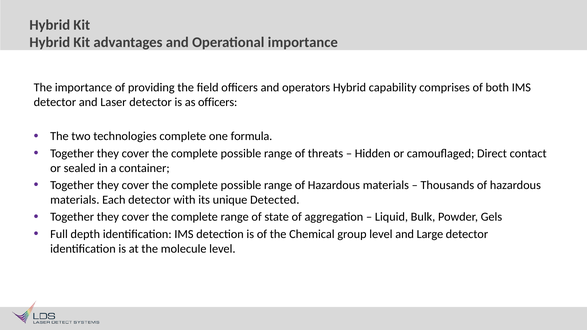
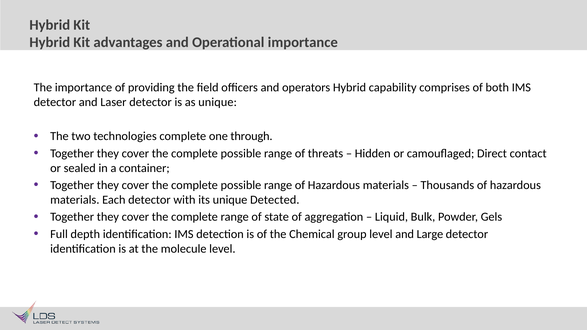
as officers: officers -> unique (218, 102)
formula: formula -> through (252, 136)
